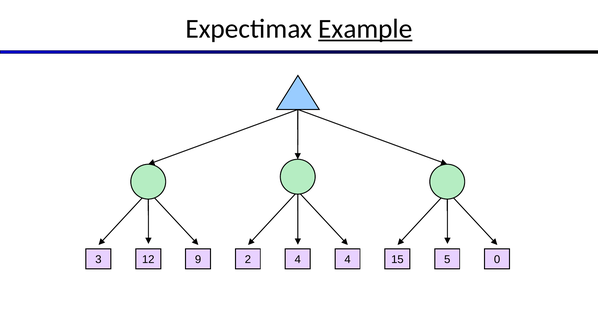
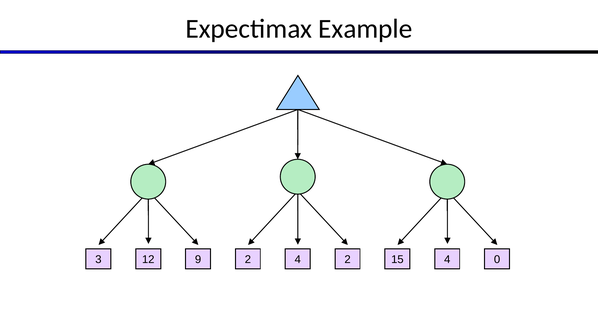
Example underline: present -> none (365, 29)
4 4: 4 -> 2 (348, 260)
9 5: 5 -> 4 (447, 260)
